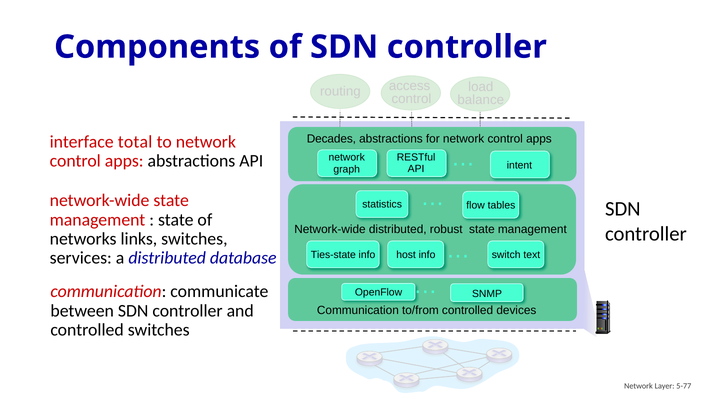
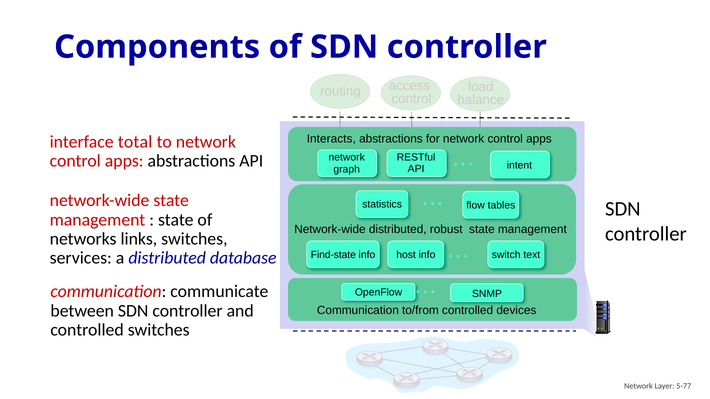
Decades: Decades -> Interacts (331, 139)
Ties-state: Ties-state -> Find-state (333, 255)
